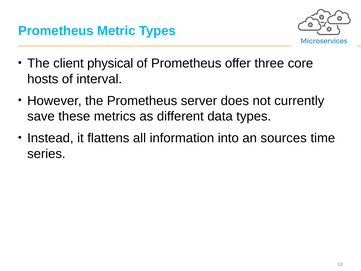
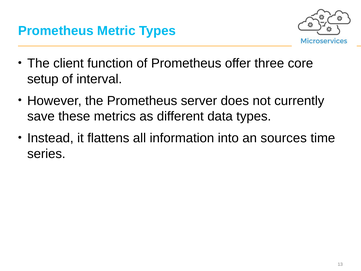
physical: physical -> function (110, 63)
hosts: hosts -> setup (43, 79)
